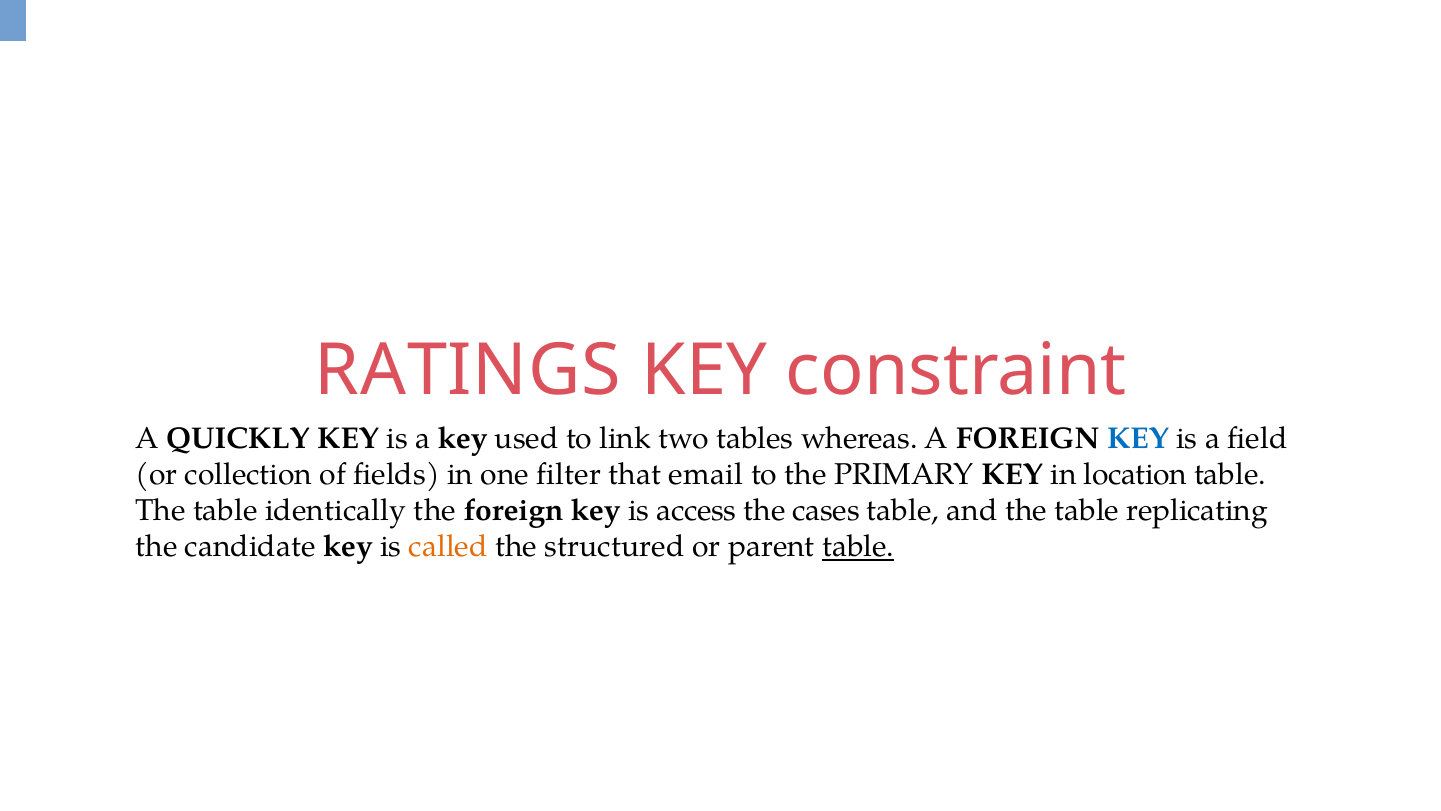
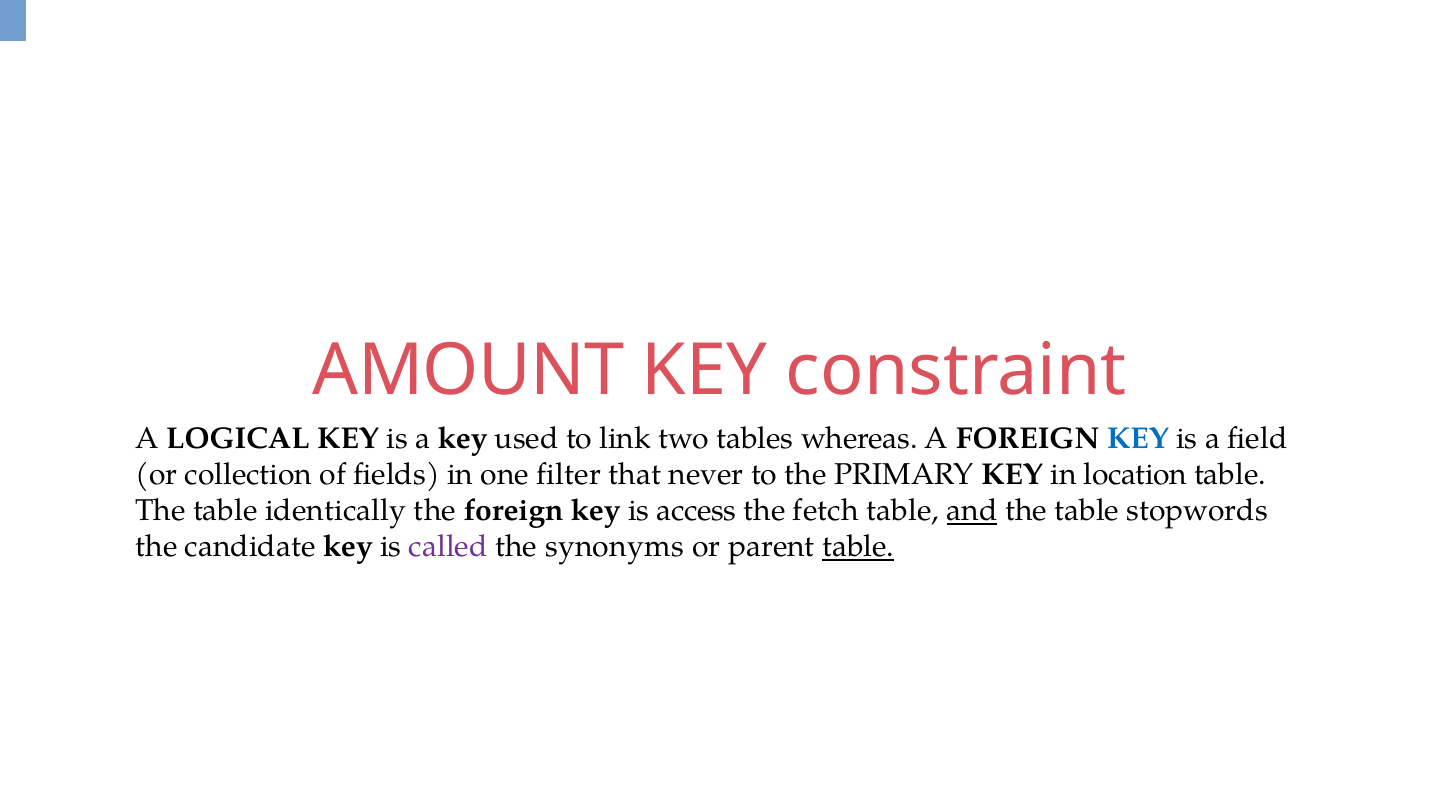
RATINGS: RATINGS -> AMOUNT (469, 370)
QUICKLY: QUICKLY -> LOGICAL (238, 438)
email: email -> never (706, 474)
cases: cases -> fetch (826, 511)
and underline: none -> present (972, 511)
replicating: replicating -> stopwords (1197, 511)
called colour: orange -> purple (448, 547)
structured: structured -> synonyms (615, 547)
